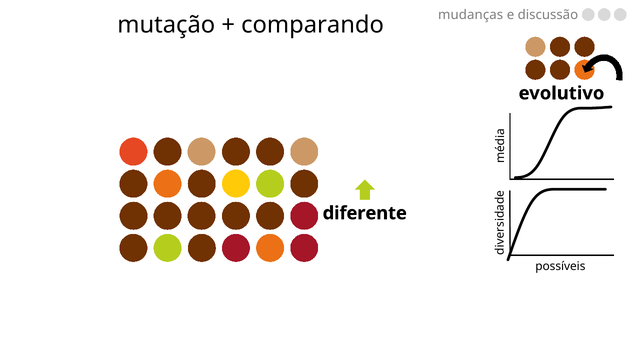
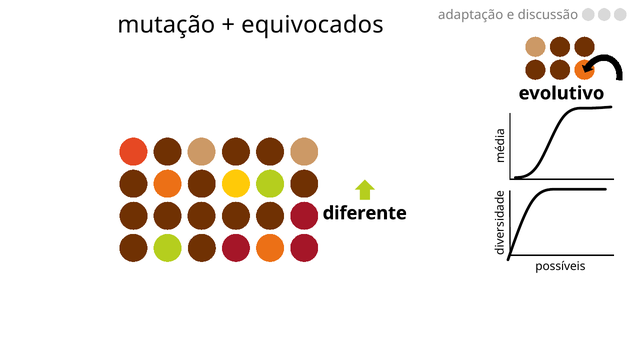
mudanças: mudanças -> adaptação (471, 15)
comparando: comparando -> equivocados (312, 25)
